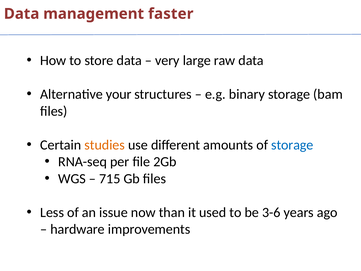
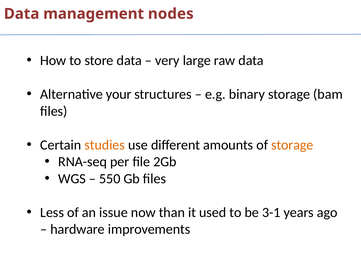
faster: faster -> nodes (171, 14)
storage colour: blue -> orange (292, 145)
715: 715 -> 550 (110, 178)
3-6: 3-6 -> 3-1 (271, 212)
